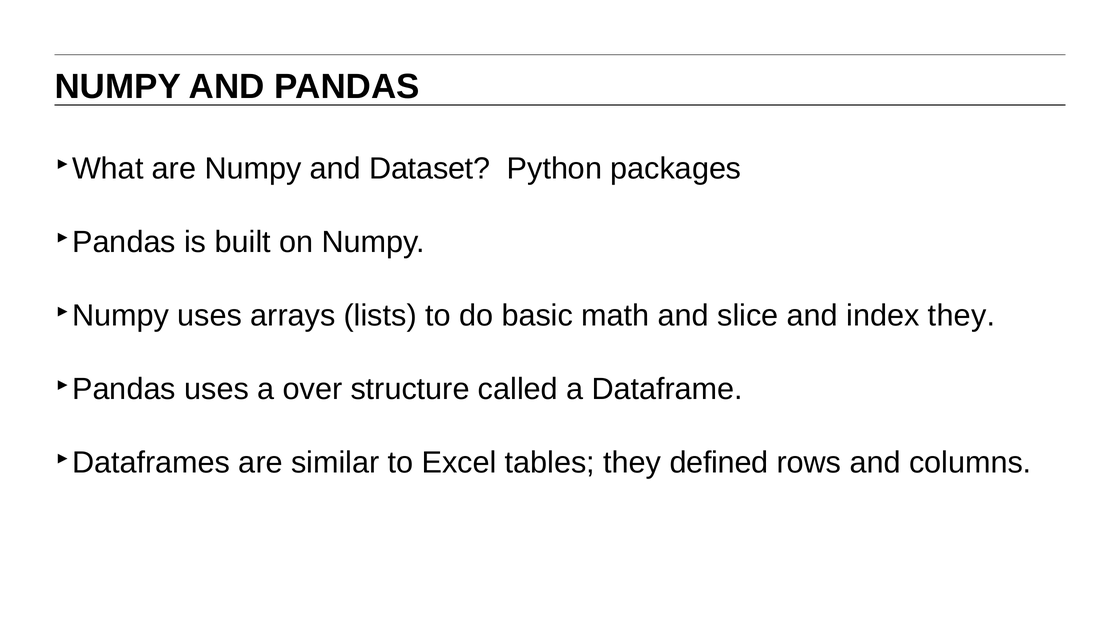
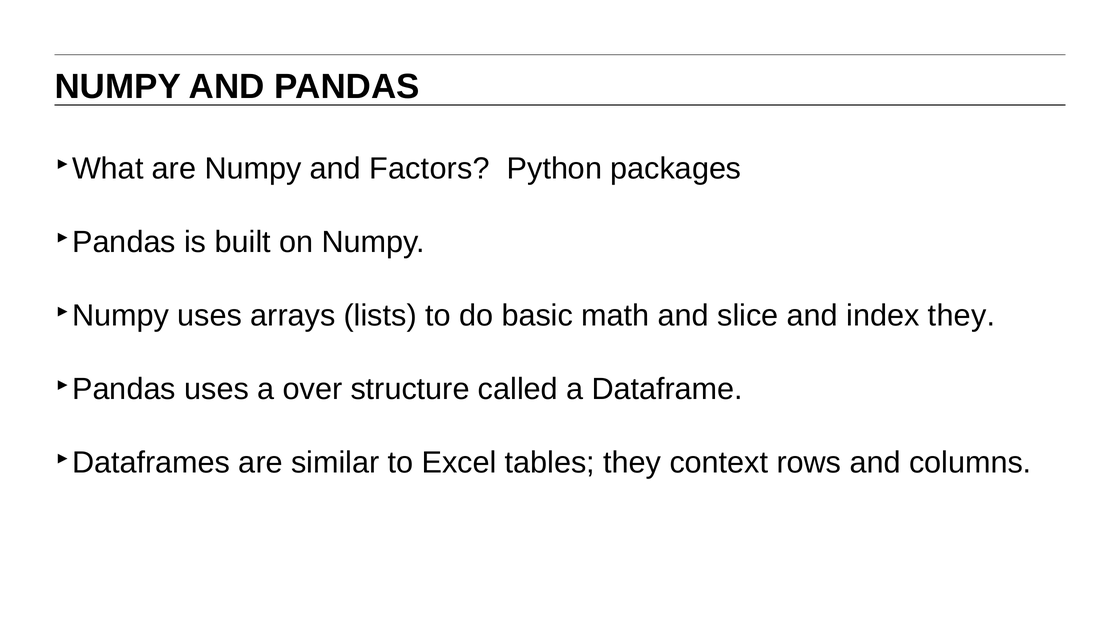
Dataset: Dataset -> Factors (430, 169)
defined: defined -> context (719, 463)
